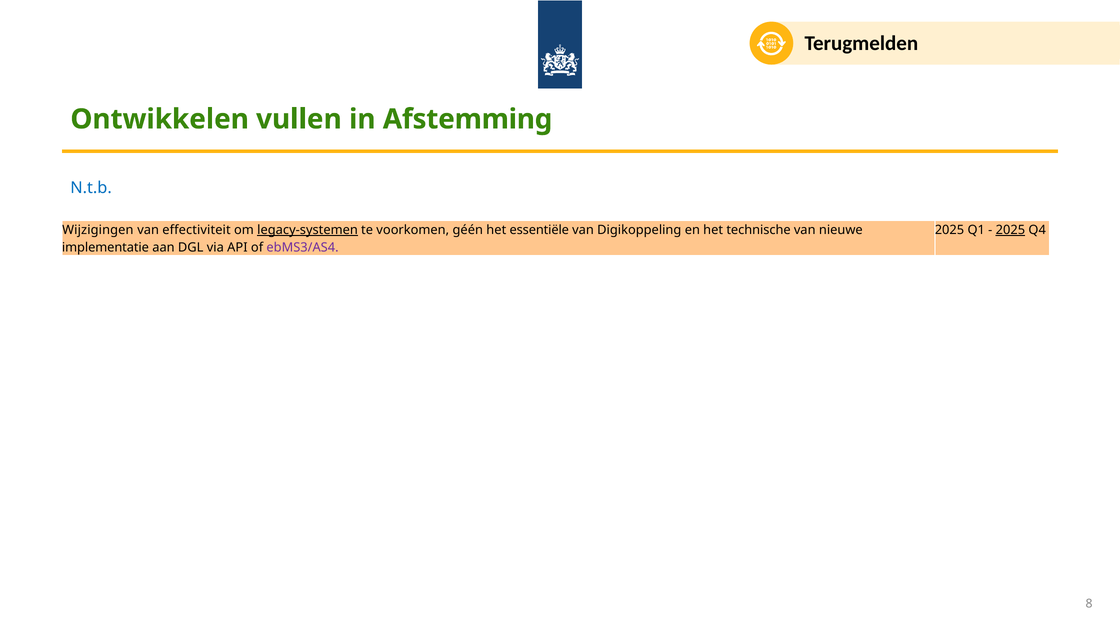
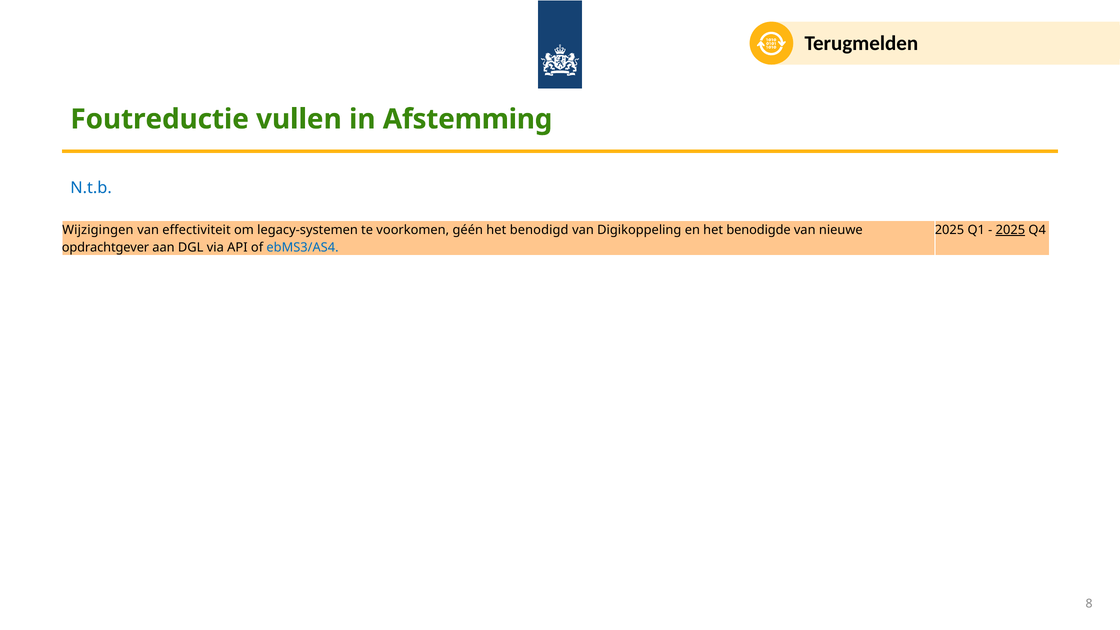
Ontwikkelen: Ontwikkelen -> Foutreductie (160, 119)
legacy-systemen underline: present -> none (308, 230)
essentiële: essentiële -> benodigd (539, 230)
technische: technische -> benodigde (759, 230)
implementatie: implementatie -> opdrachtgever (105, 247)
ebMS3/AS4 colour: purple -> blue (303, 247)
